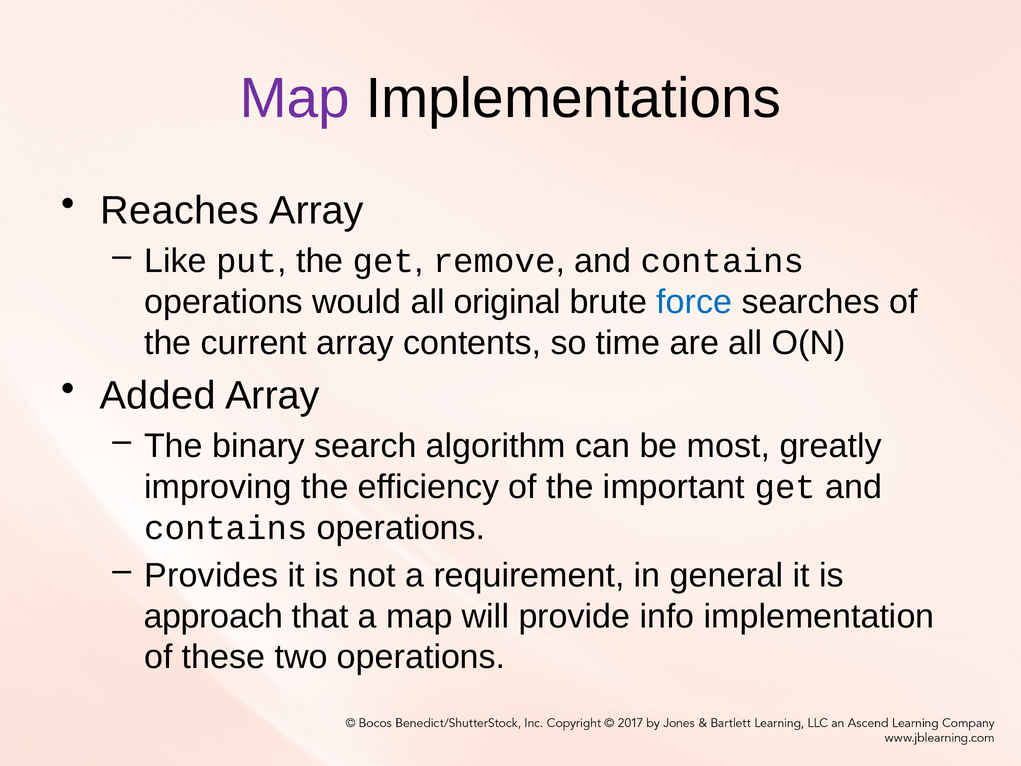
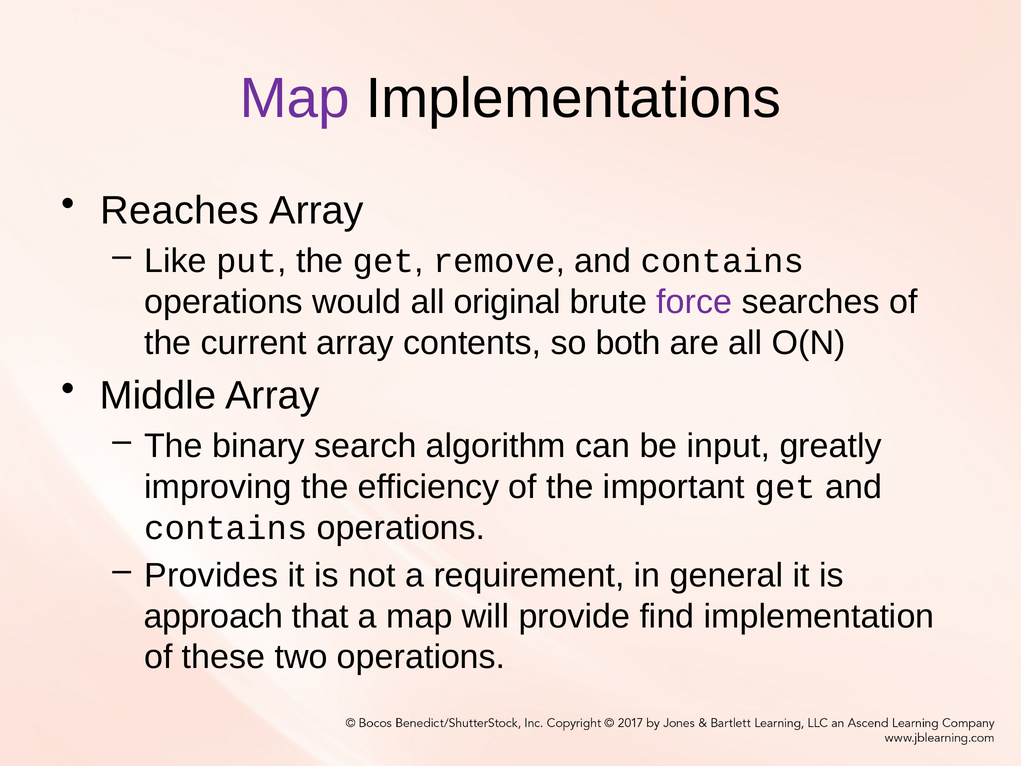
force colour: blue -> purple (694, 302)
time: time -> both (628, 343)
Added: Added -> Middle (158, 395)
most: most -> input (728, 446)
info: info -> find (667, 616)
